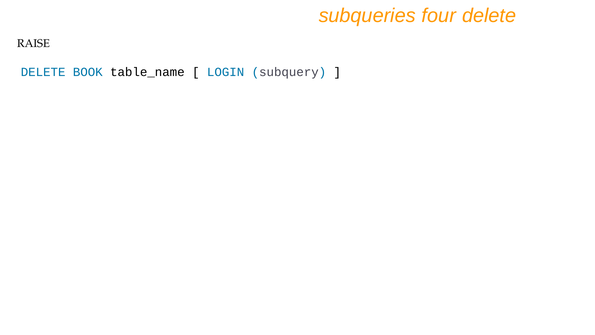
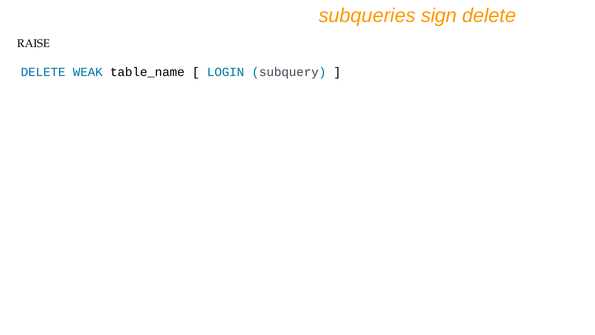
four: four -> sign (439, 15)
BOOK: BOOK -> WEAK (88, 72)
